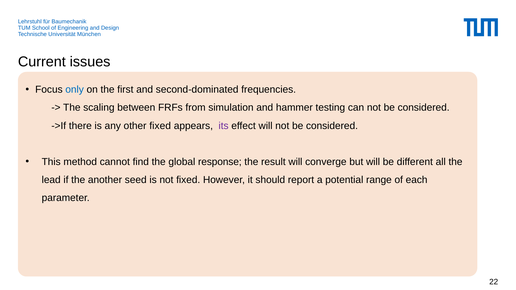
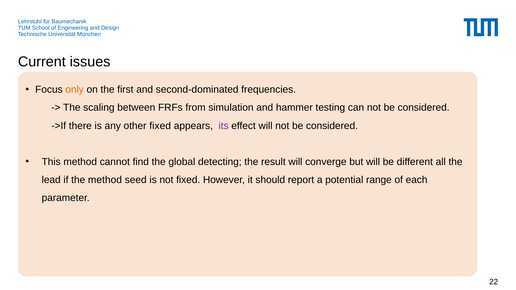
only colour: blue -> orange (75, 90)
response: response -> detecting (220, 162)
the another: another -> method (105, 180)
